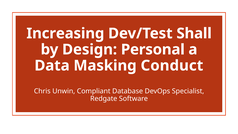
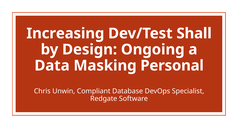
Personal: Personal -> Ongoing (153, 49)
Conduct: Conduct -> Personal (172, 66)
